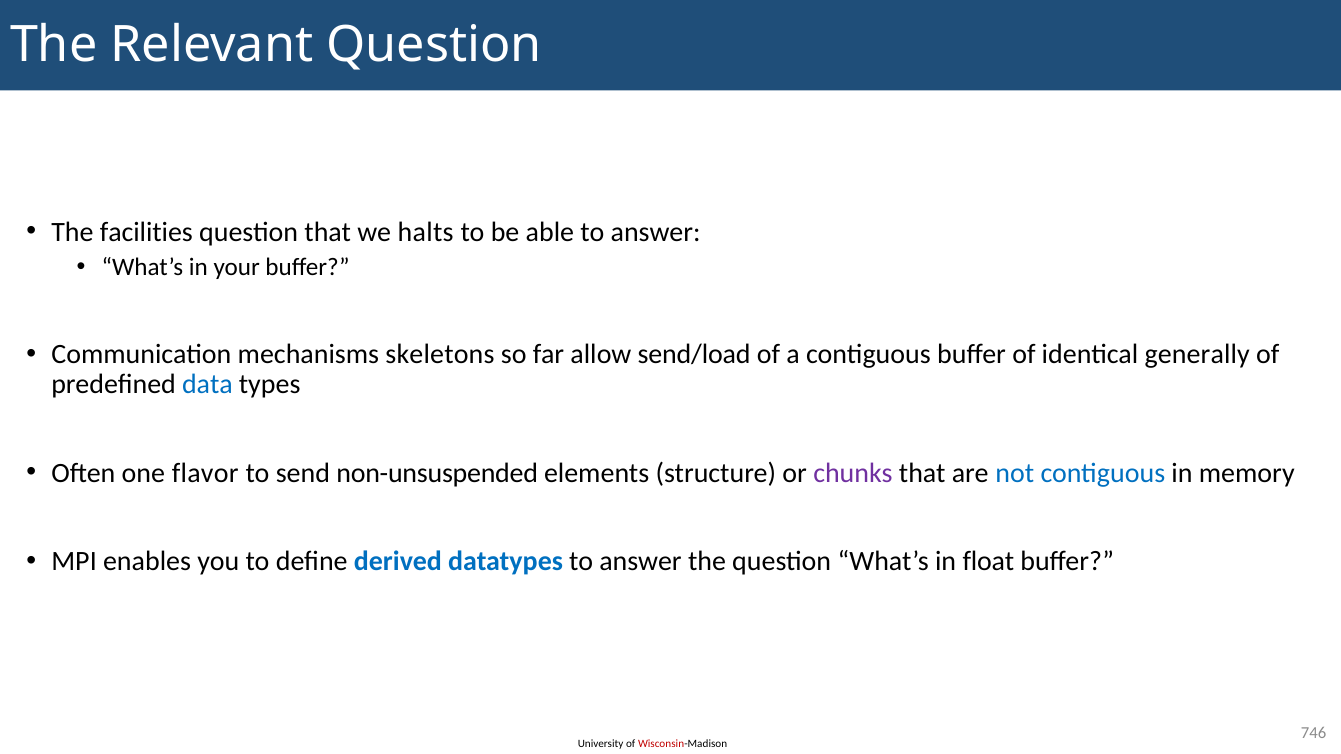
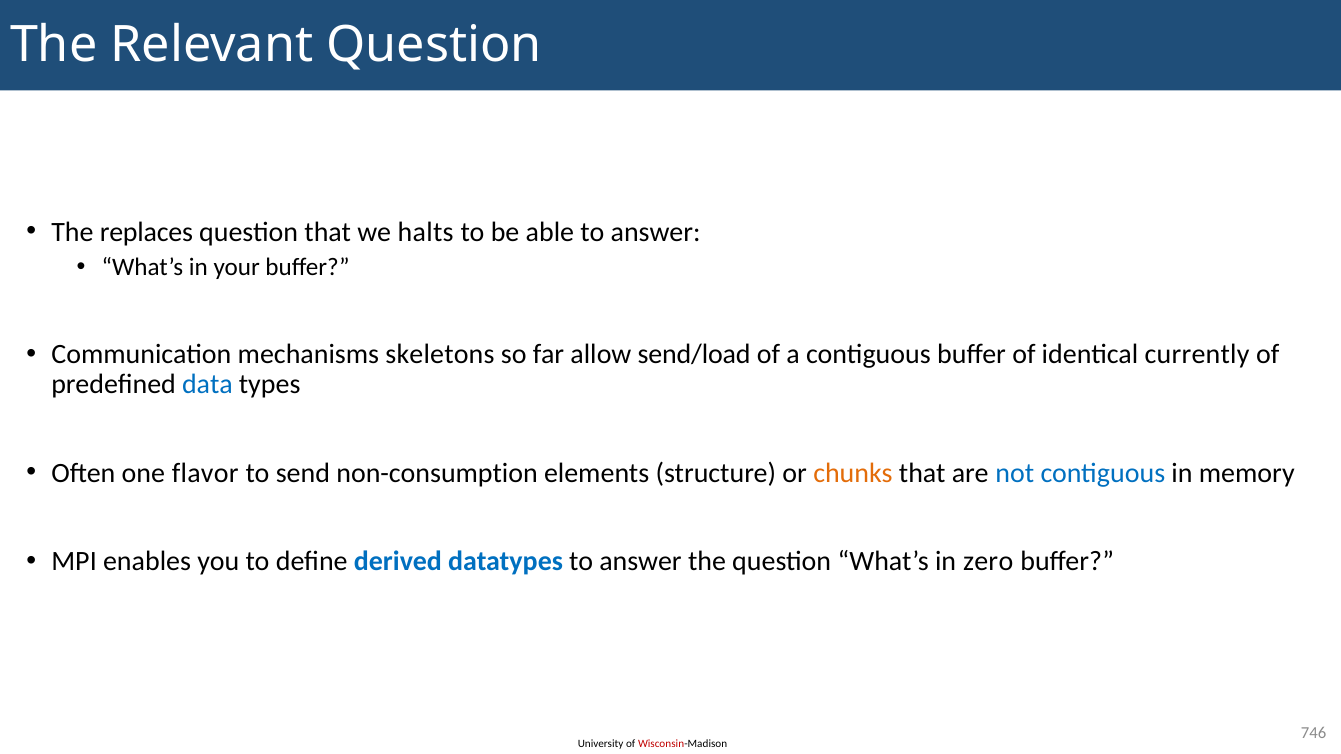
facilities: facilities -> replaces (146, 232)
generally: generally -> currently (1197, 355)
non-unsuspended: non-unsuspended -> non-consumption (437, 473)
chunks colour: purple -> orange (853, 473)
float: float -> zero (988, 561)
